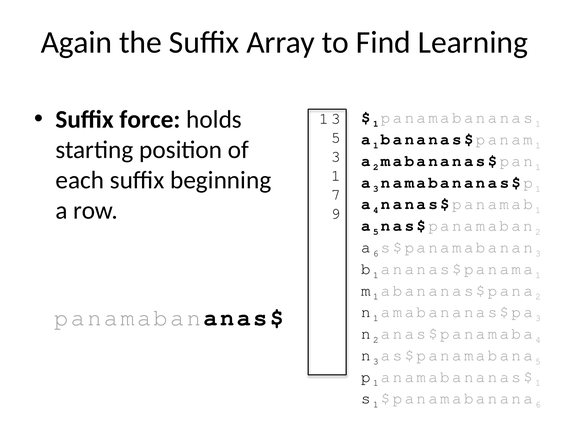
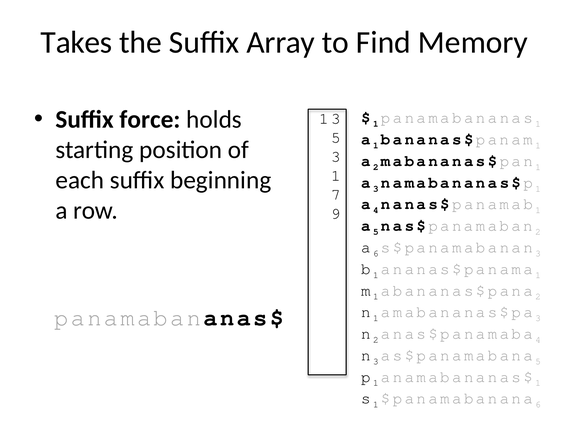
Again: Again -> Takes (76, 43)
Learning: Learning -> Memory (473, 43)
